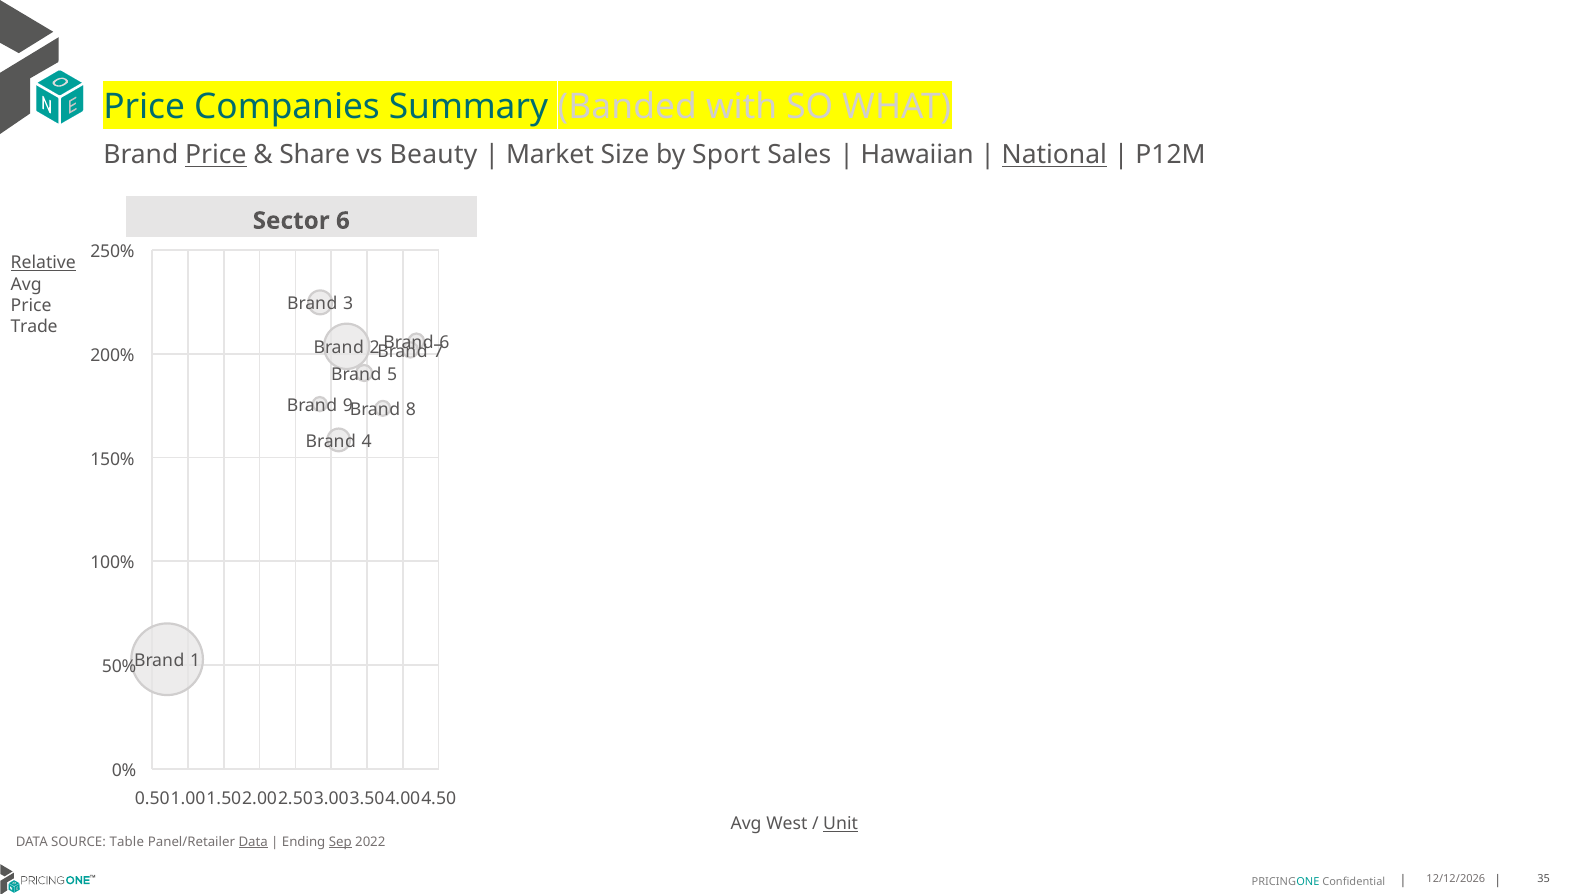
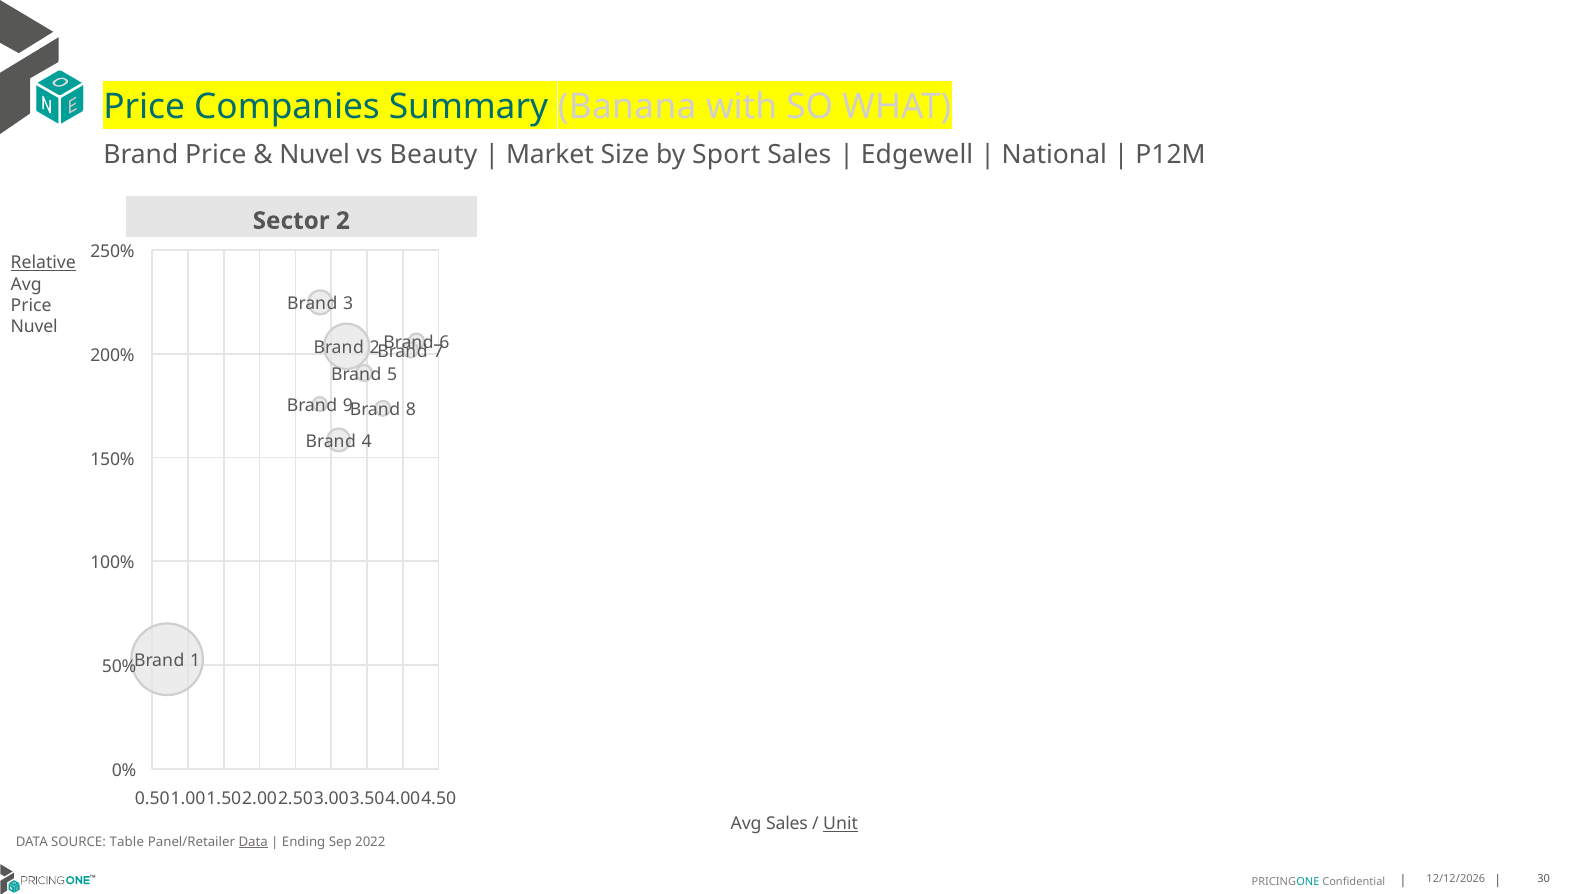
Banded: Banded -> Banana (627, 107)
Price underline: present -> none (216, 155)
Share: Share -> Nuvel (315, 155)
Hawaiian: Hawaiian -> Edgewell (917, 155)
National underline: present -> none (1054, 155)
Sector 6: 6 -> 2 (343, 221)
Trade: Trade -> Nuvel (34, 326)
Avg West: West -> Sales (787, 824)
Sep underline: present -> none (340, 842)
35: 35 -> 30 (1544, 879)
